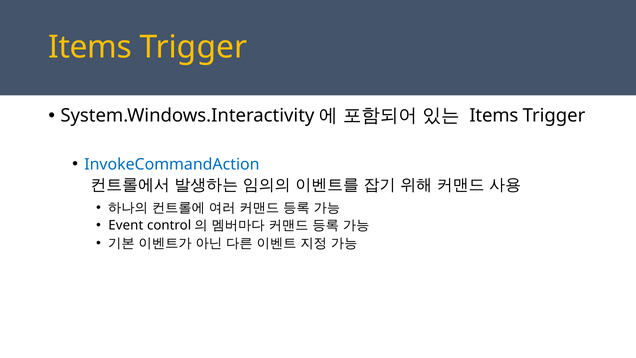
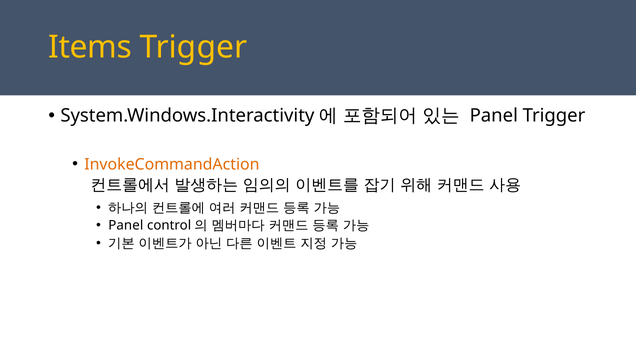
Items: Items -> Panel (494, 116)
InvokeCommandAction colour: blue -> orange (172, 164)
Event: Event -> Panel (126, 225)
